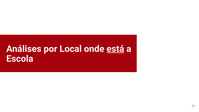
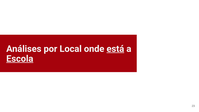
Escola underline: none -> present (20, 59)
